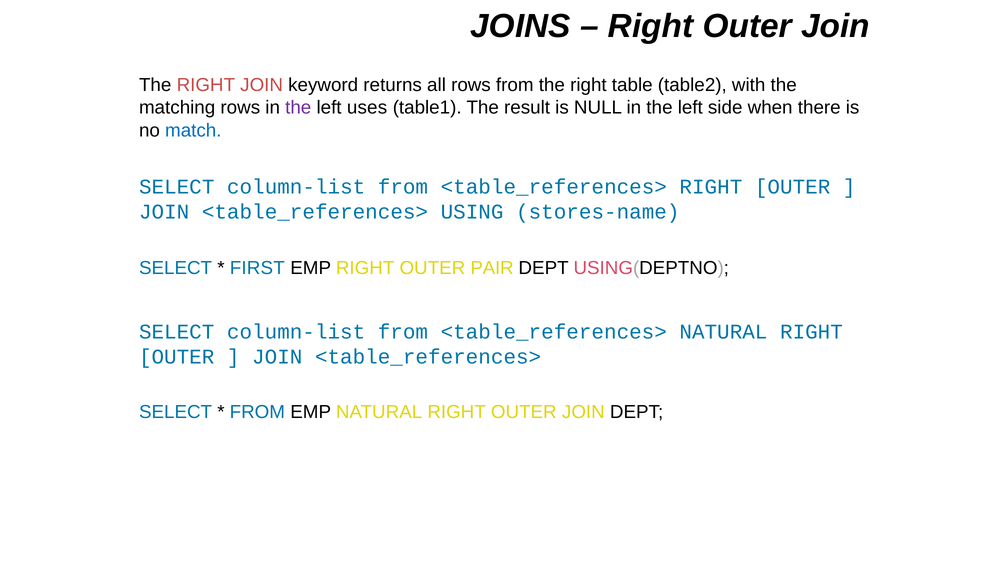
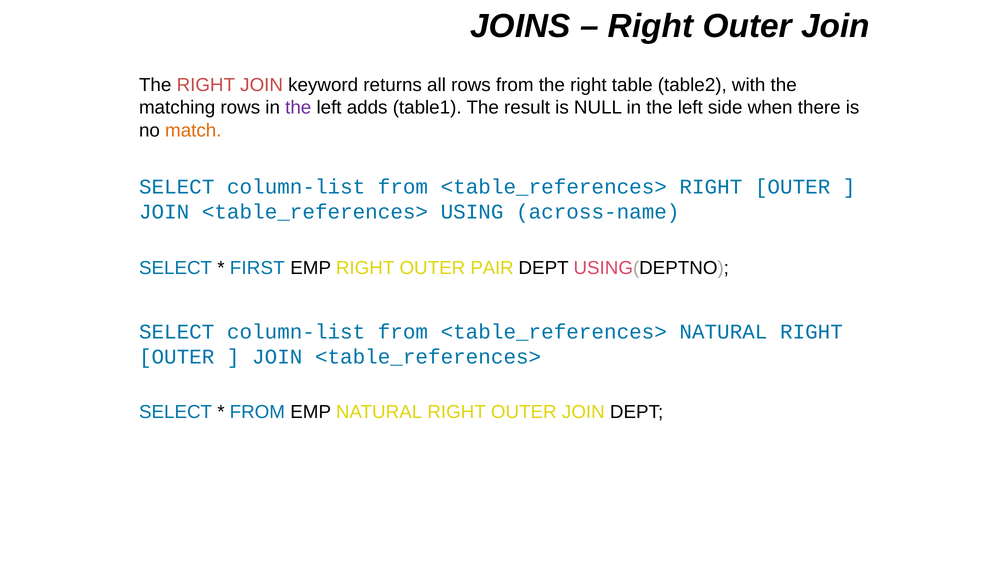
uses: uses -> adds (367, 108)
match colour: blue -> orange (193, 130)
stores-name: stores-name -> across-name (598, 212)
